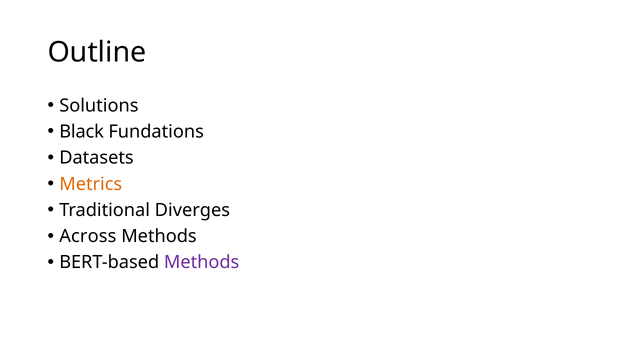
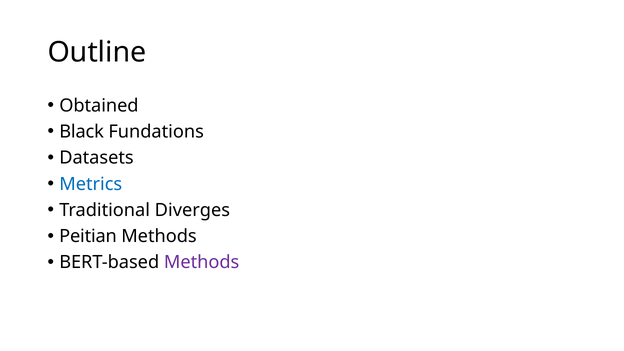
Solutions: Solutions -> Obtained (99, 106)
Metrics colour: orange -> blue (91, 184)
Across: Across -> Peitian (88, 236)
